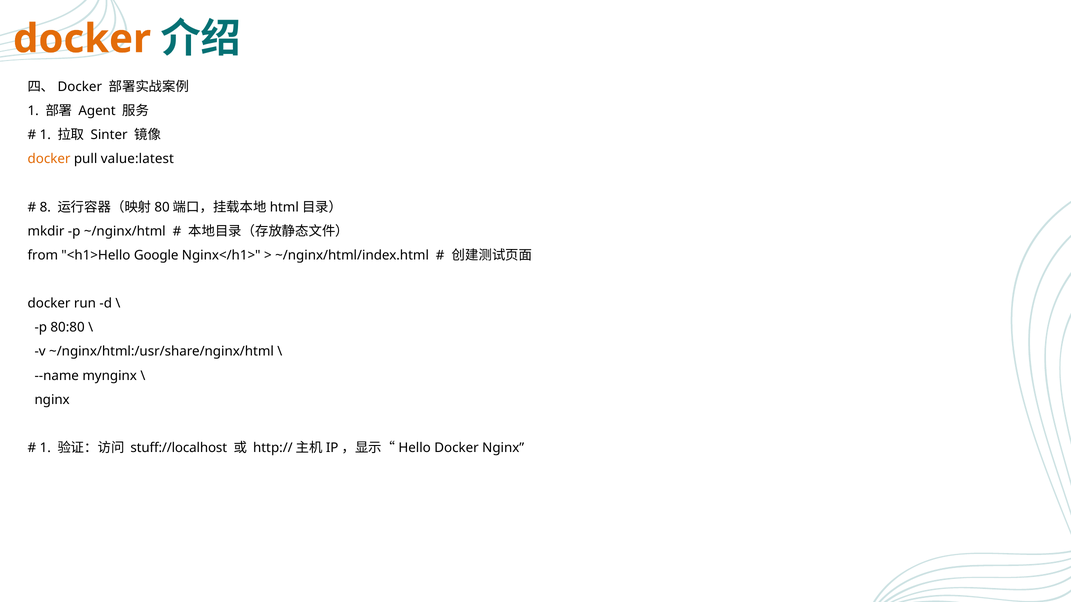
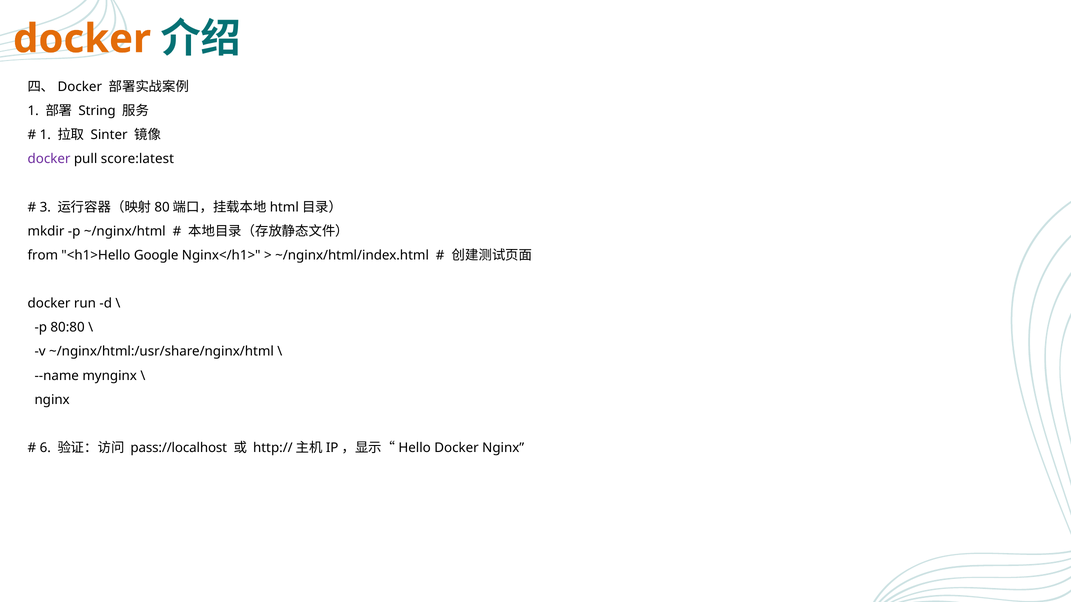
Agent: Agent -> String (97, 111)
docker colour: orange -> purple (49, 159)
value:latest: value:latest -> score:latest (137, 159)
8: 8 -> 3 (45, 207)
1: 1 -> 6 (45, 448)
stuff://localhost: stuff://localhost -> pass://localhost (179, 448)
